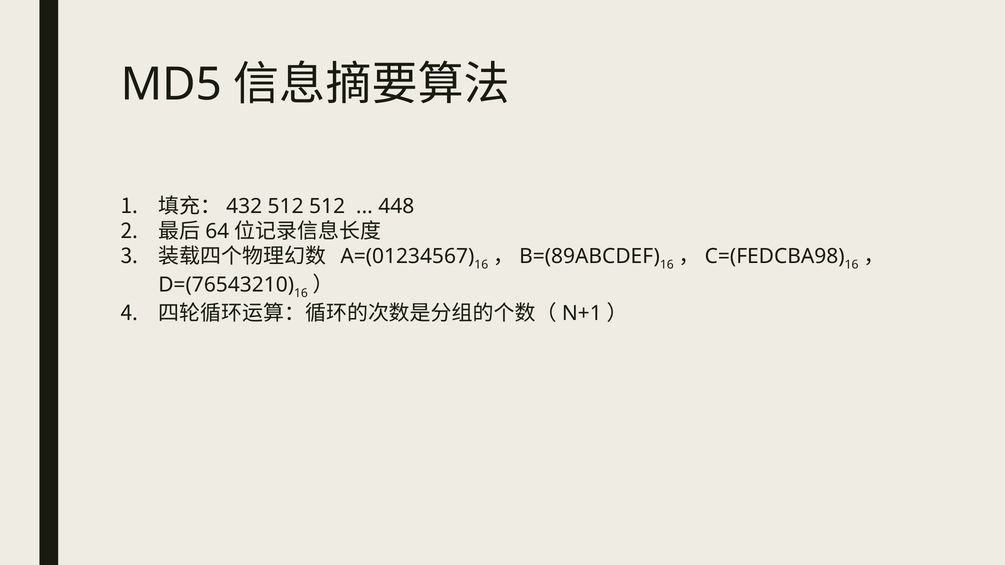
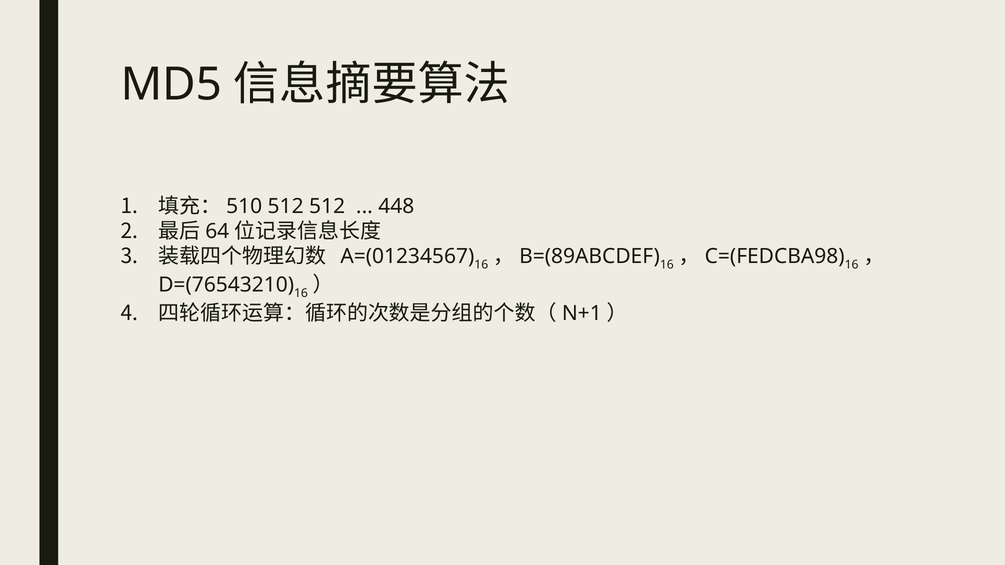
432: 432 -> 510 (244, 206)
